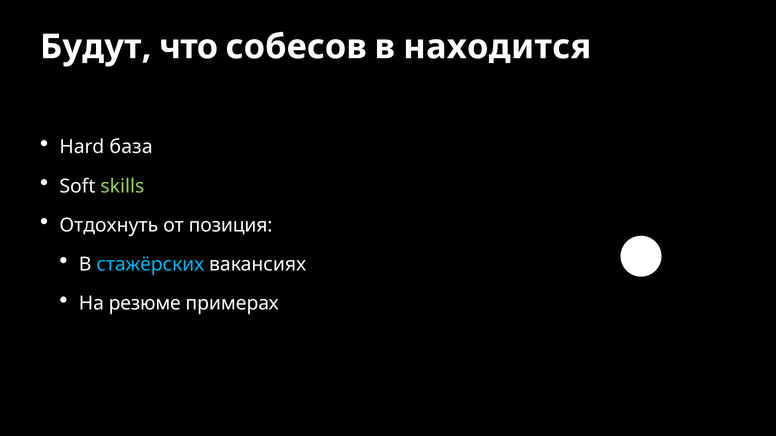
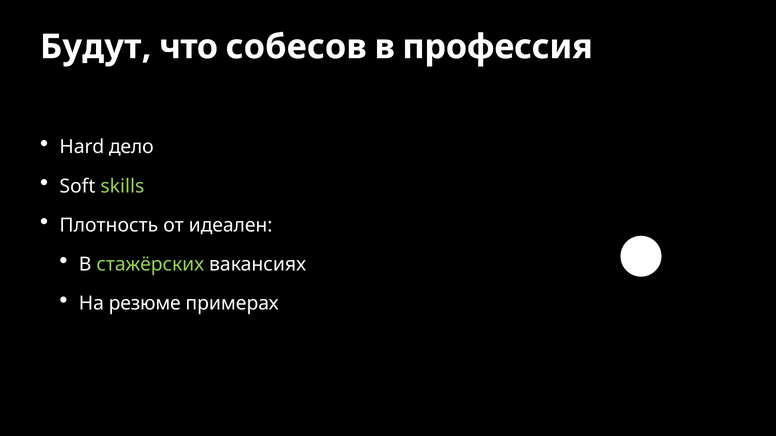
находится: находится -> профессия (498, 47)
база: база -> дело (131, 147)
Отдохнуть: Отдохнуть -> Плотность (109, 225)
позиция: позиция -> идеален (231, 225)
стажёрских colour: light blue -> light green (150, 265)
